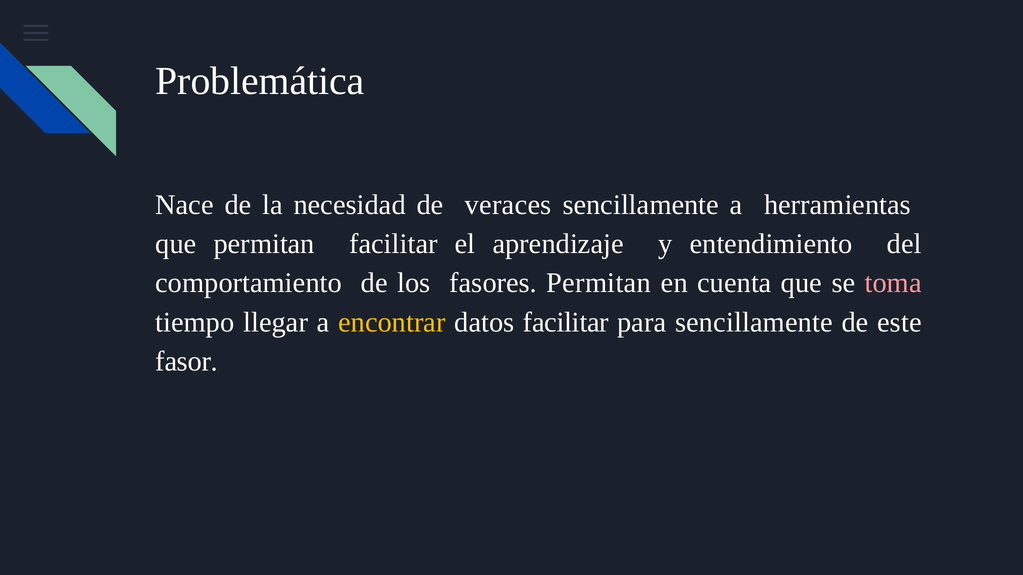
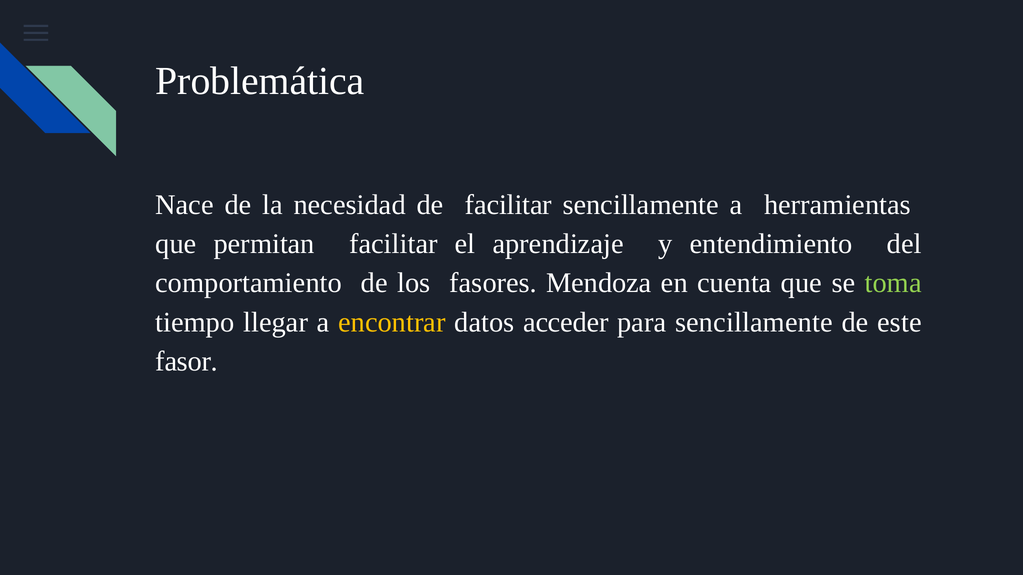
de veraces: veraces -> facilitar (508, 205)
fasores Permitan: Permitan -> Mendoza (599, 283)
toma colour: pink -> light green (893, 283)
datos facilitar: facilitar -> acceder (566, 323)
